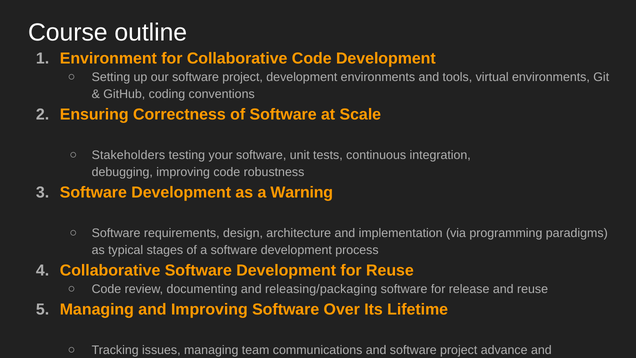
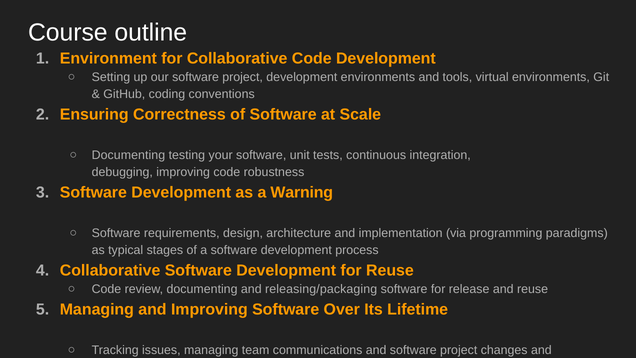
Stakeholders: Stakeholders -> Documenting (128, 155)
advance: advance -> changes (504, 350)
